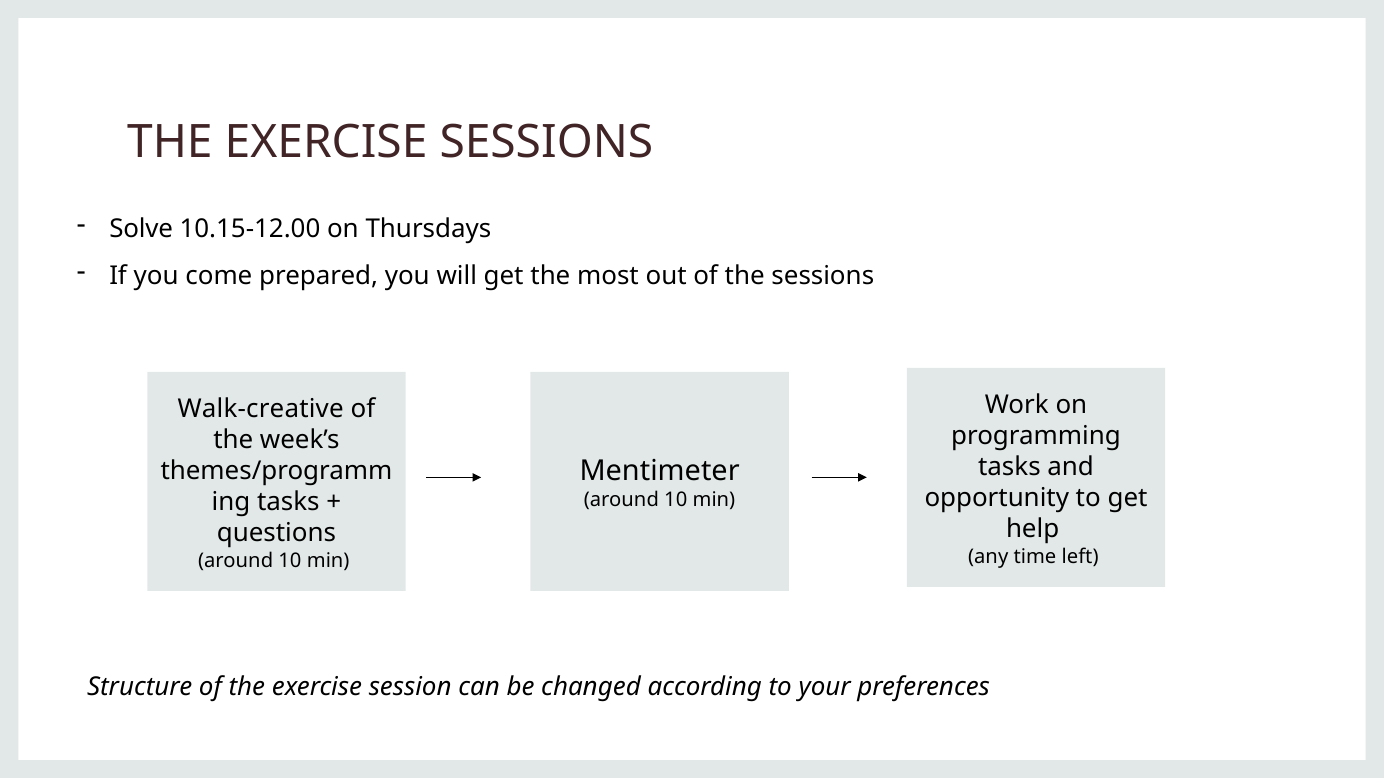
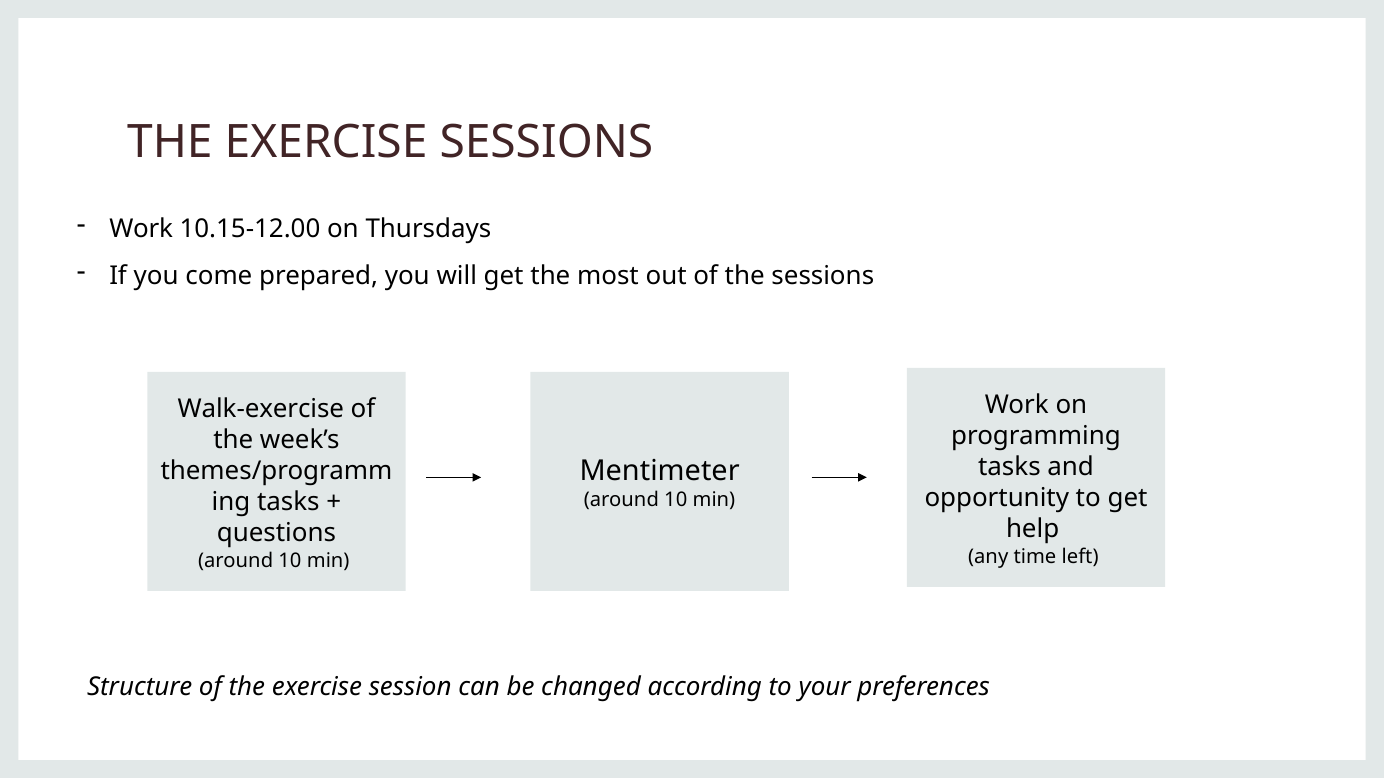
Solve: Solve -> Work (141, 229)
Walk-creative: Walk-creative -> Walk-exercise (261, 409)
